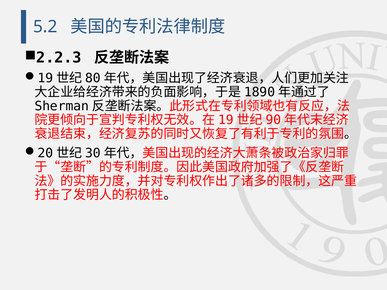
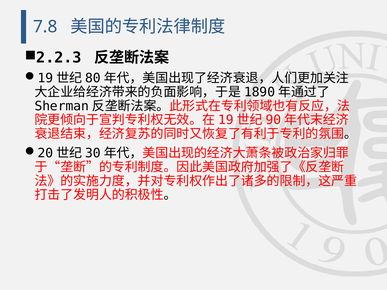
5.2: 5.2 -> 7.8 (45, 27)
